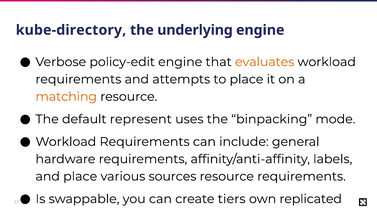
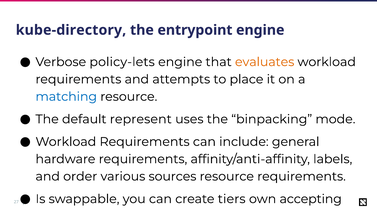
underlying: underlying -> entrypoint (195, 30)
policy-edit: policy-edit -> policy-lets (122, 62)
matching colour: orange -> blue (66, 97)
and place: place -> order (80, 176)
replicated: replicated -> accepting (311, 199)
